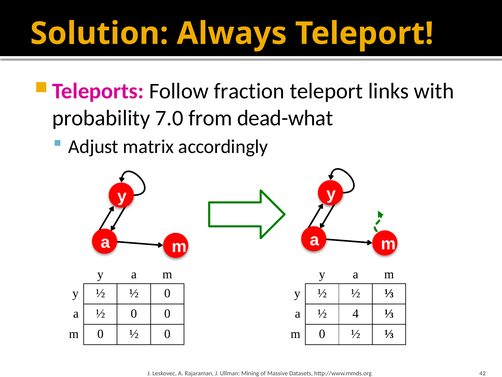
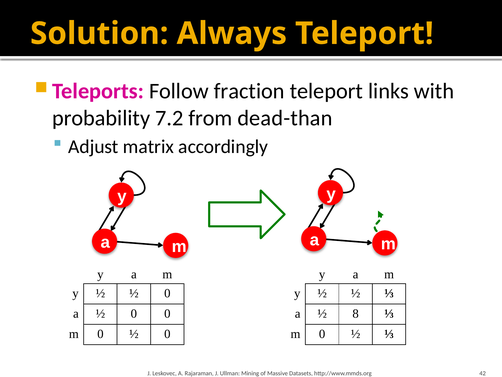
7.0: 7.0 -> 7.2 (169, 118)
dead-what: dead-what -> dead-than (285, 118)
4: 4 -> 8 (356, 313)
